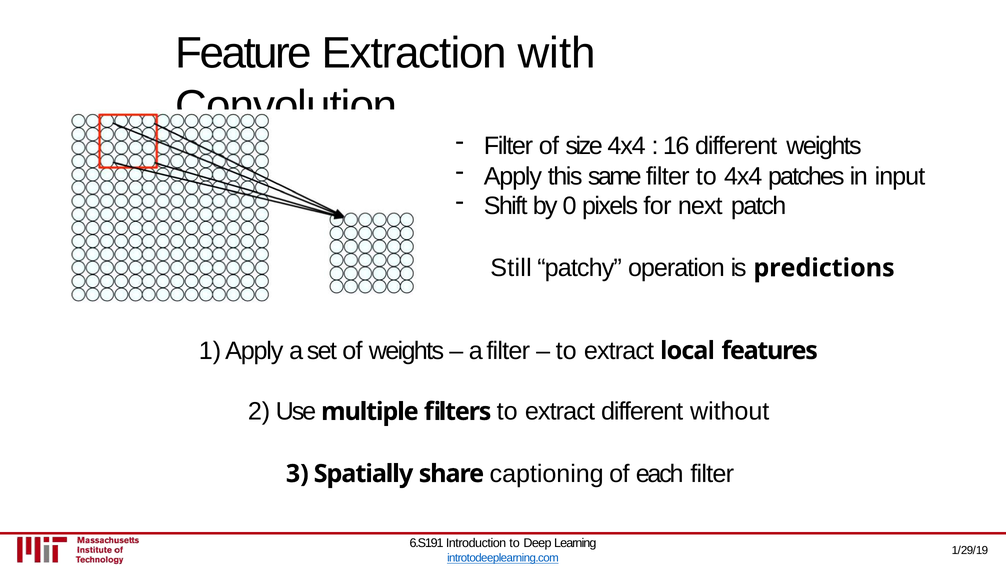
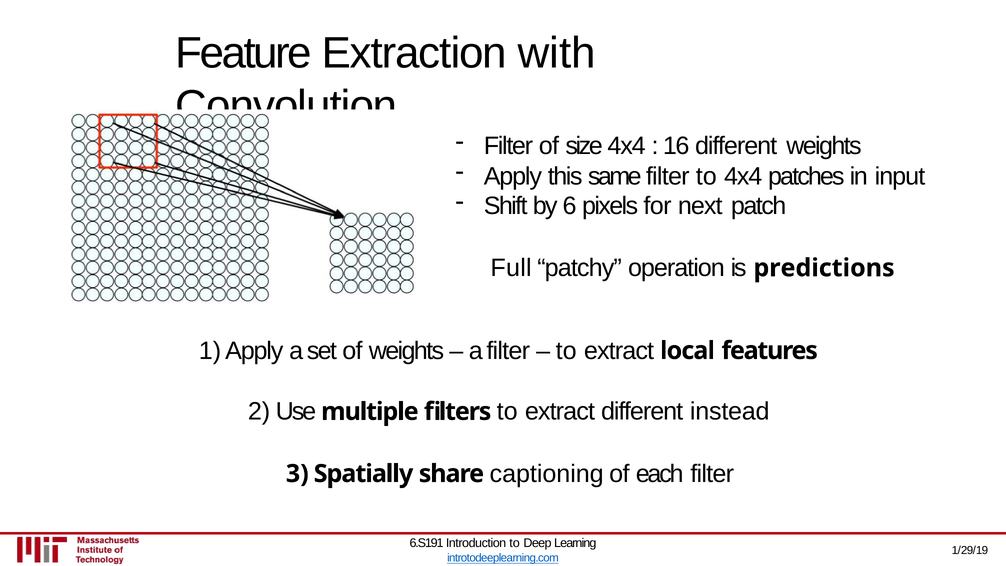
0: 0 -> 6 (570, 206)
Still: Still -> Full (511, 268)
without: without -> instead (730, 412)
